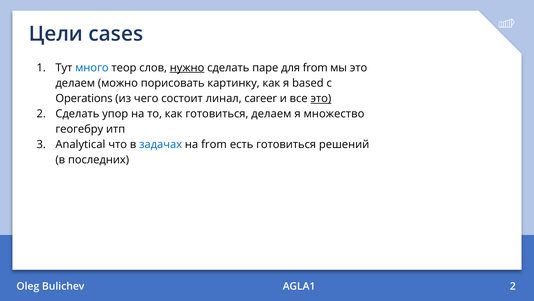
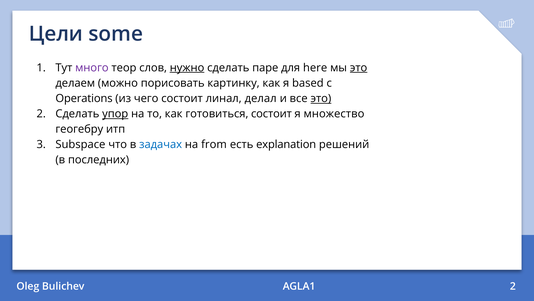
cases: cases -> some (116, 34)
много colour: blue -> purple (92, 68)
для from: from -> here (315, 68)
это underline: none -> present (359, 68)
career: career -> делал (261, 98)
упор underline: none -> present (115, 114)
готовиться делаем: делаем -> состоит (271, 114)
Analytical: Analytical -> Subspace (80, 144)
есть готовиться: готовиться -> explanation (286, 144)
